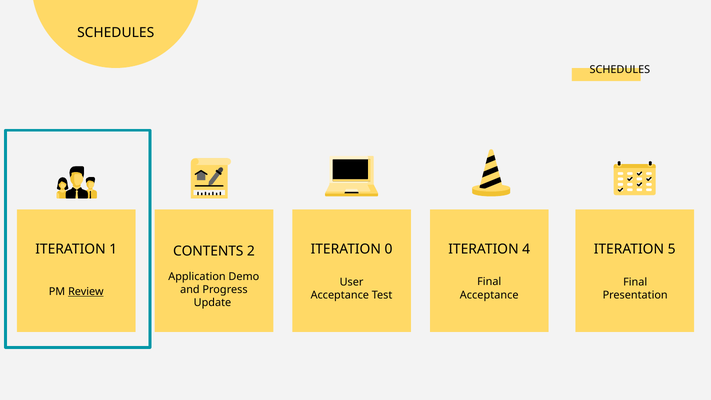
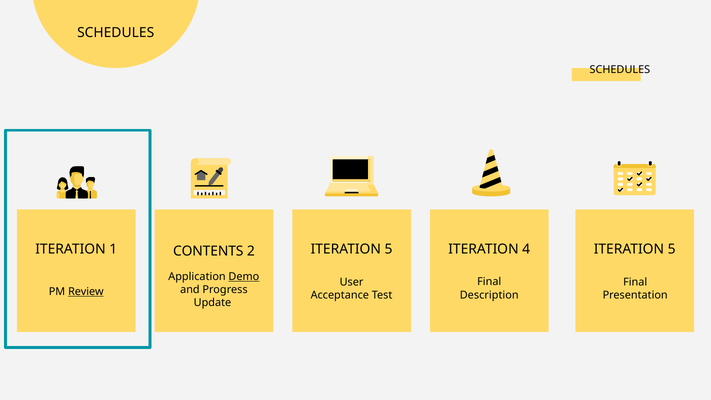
2 ITERATION 0: 0 -> 5 (389, 249)
Demo underline: none -> present (244, 277)
Acceptance: Acceptance -> Description (489, 295)
